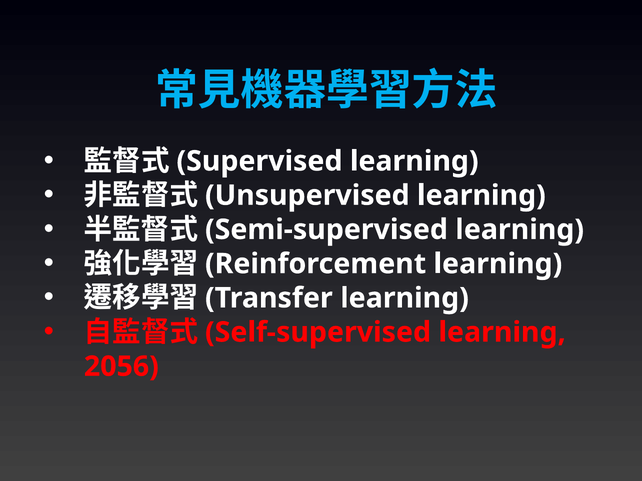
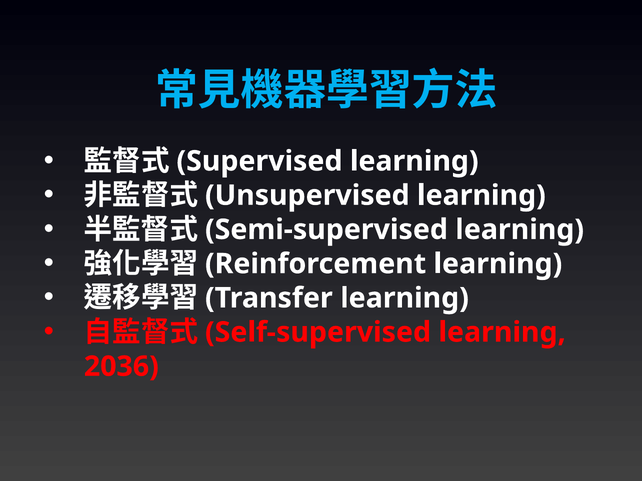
2056: 2056 -> 2036 (121, 367)
